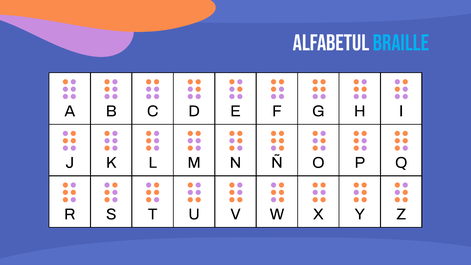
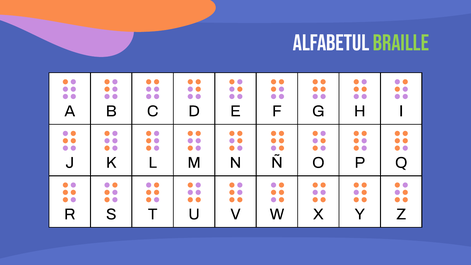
BRAILLE colour: light blue -> light green (401, 43)
